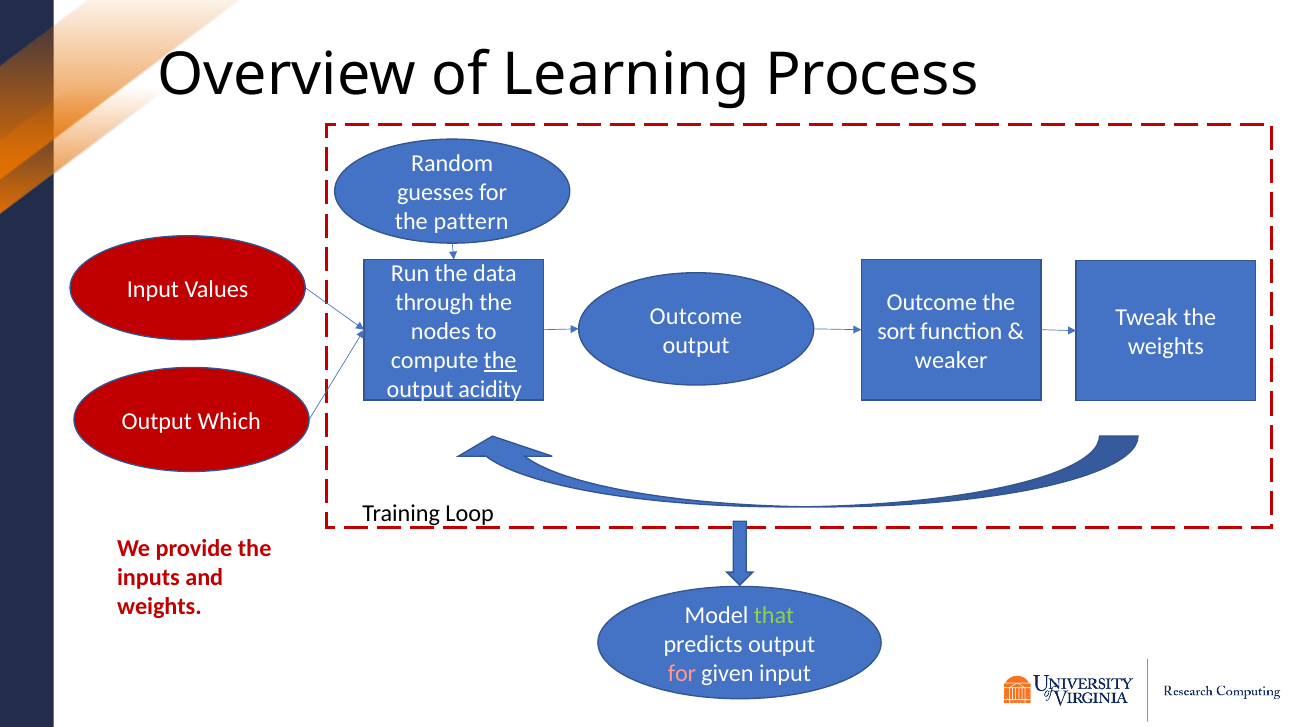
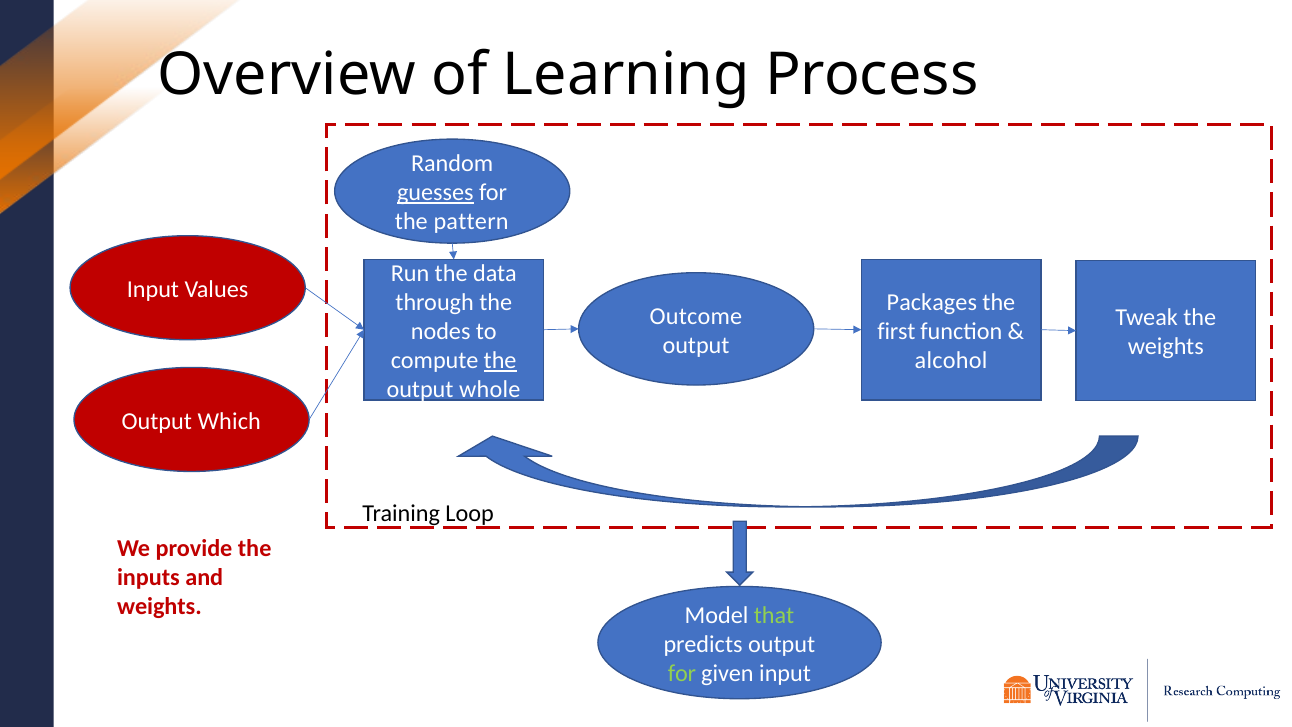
guesses underline: none -> present (435, 193)
Outcome: Outcome -> Packages (932, 302)
sort: sort -> first (896, 331)
weaker: weaker -> alcohol (951, 360)
acidity: acidity -> whole (490, 389)
for colour: pink -> light green (682, 673)
